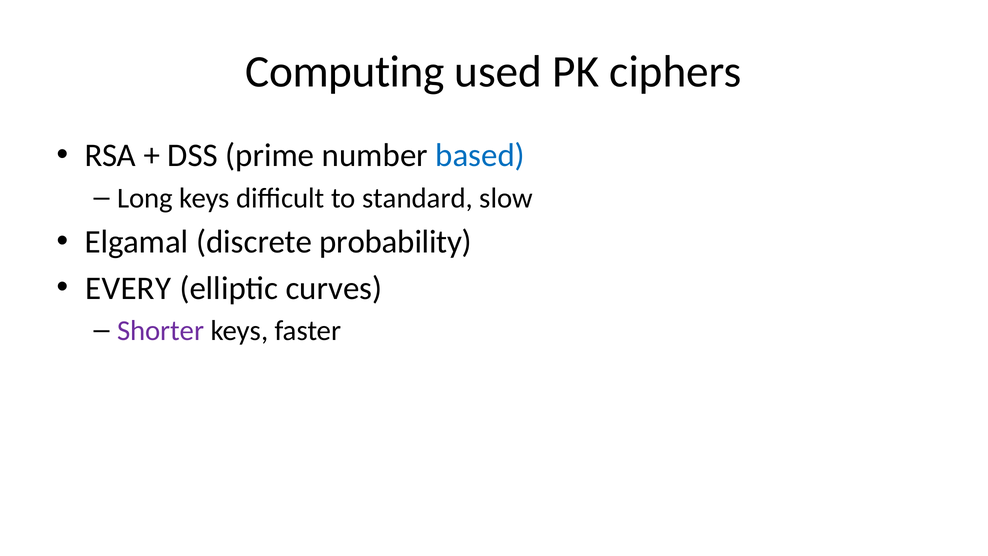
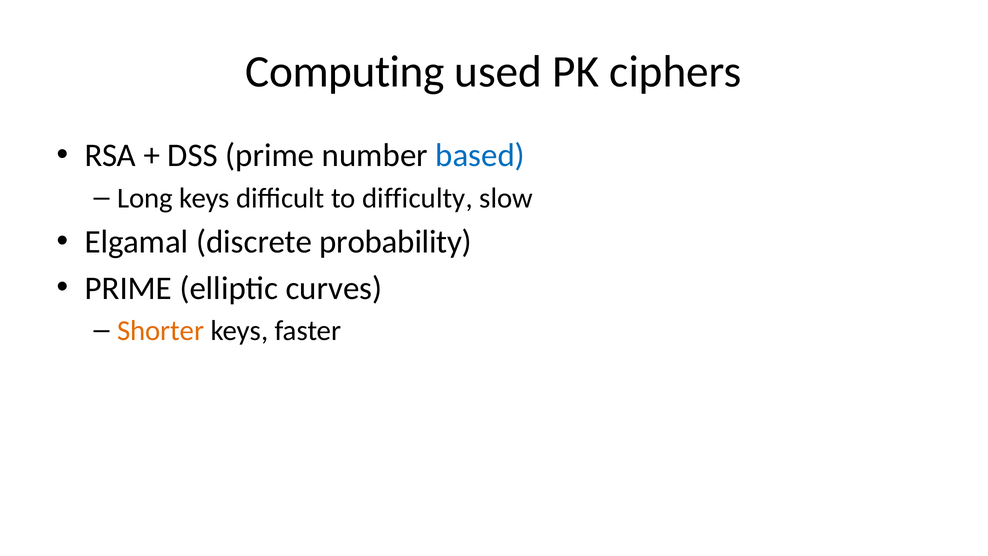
standard: standard -> difficulty (417, 198)
EVERY: EVERY -> PRIME (128, 288)
Shorter colour: purple -> orange (161, 331)
